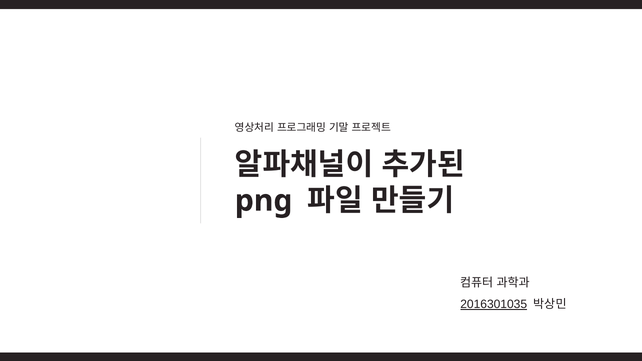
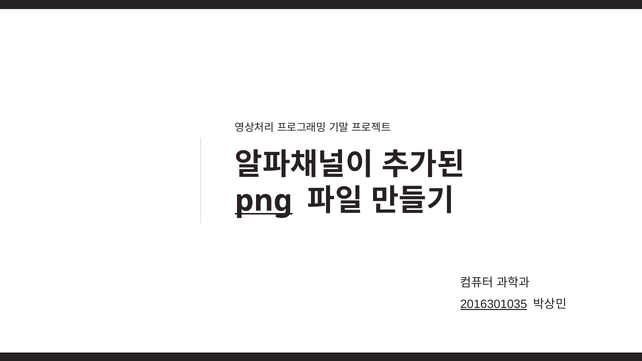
png underline: none -> present (264, 201)
